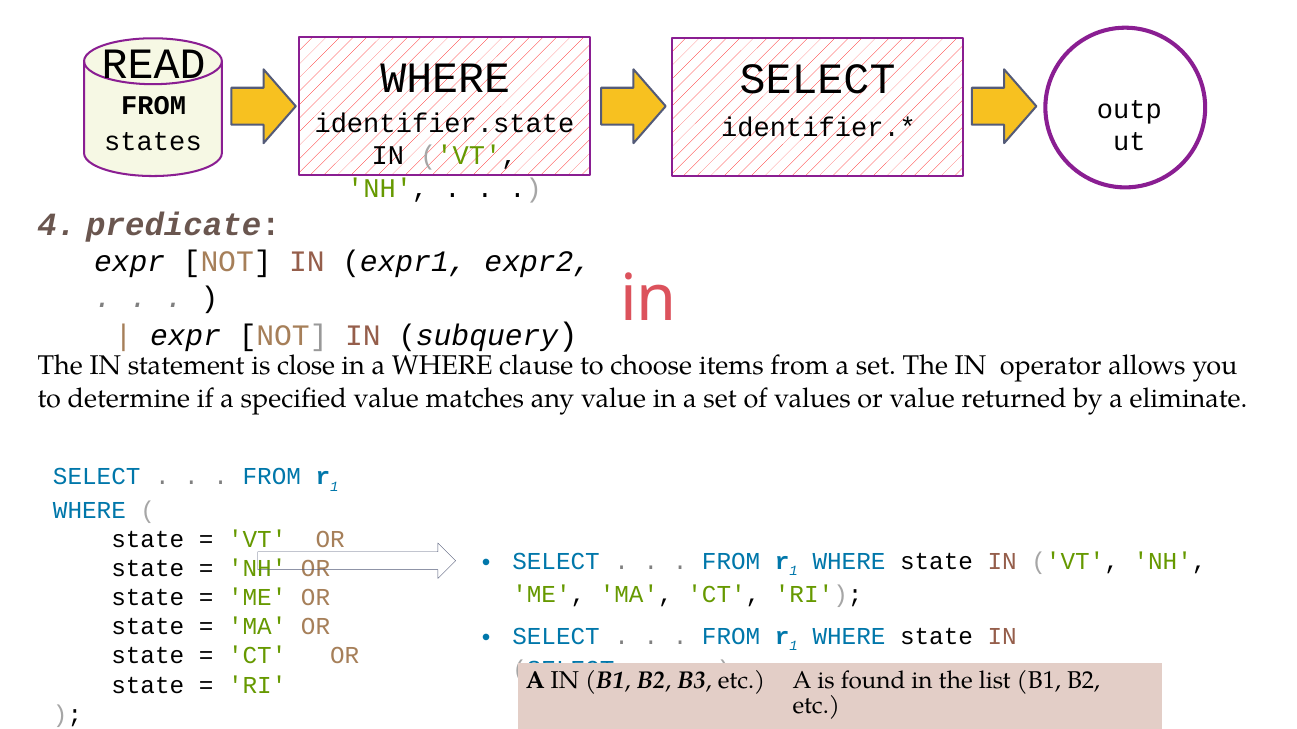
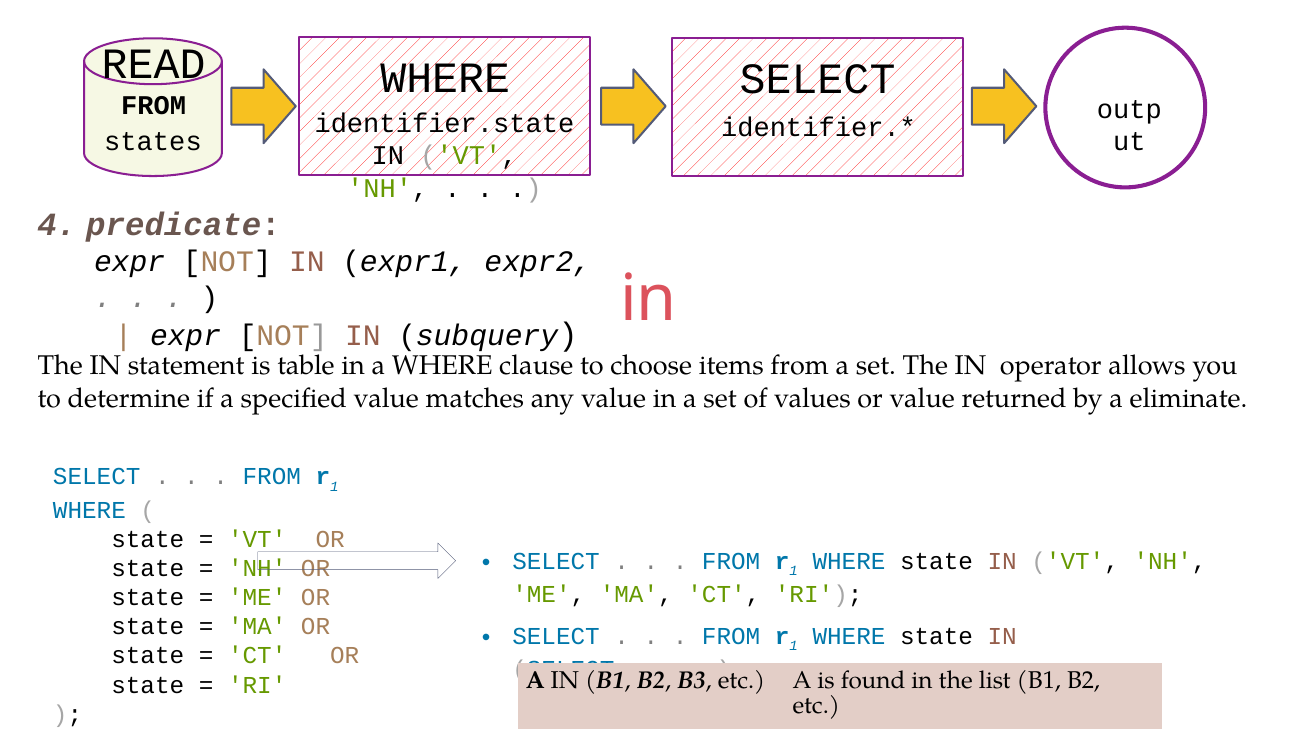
close: close -> table (306, 366)
